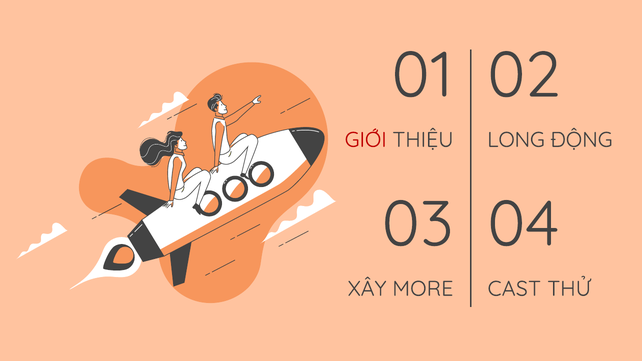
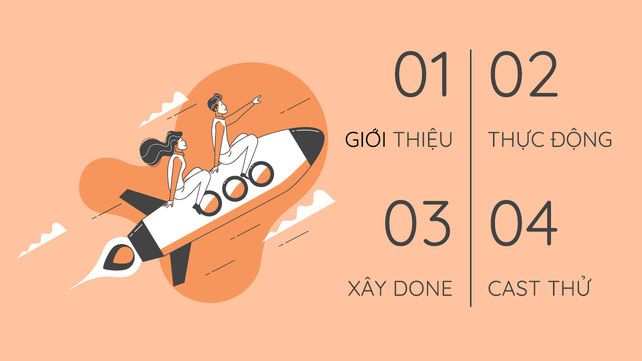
GIỚI colour: red -> black (366, 140)
LONG: LONG -> THỰC (516, 140)
MORE: MORE -> DONE (423, 289)
